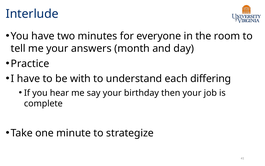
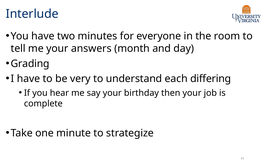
Practice: Practice -> Grading (30, 63)
with: with -> very (80, 79)
